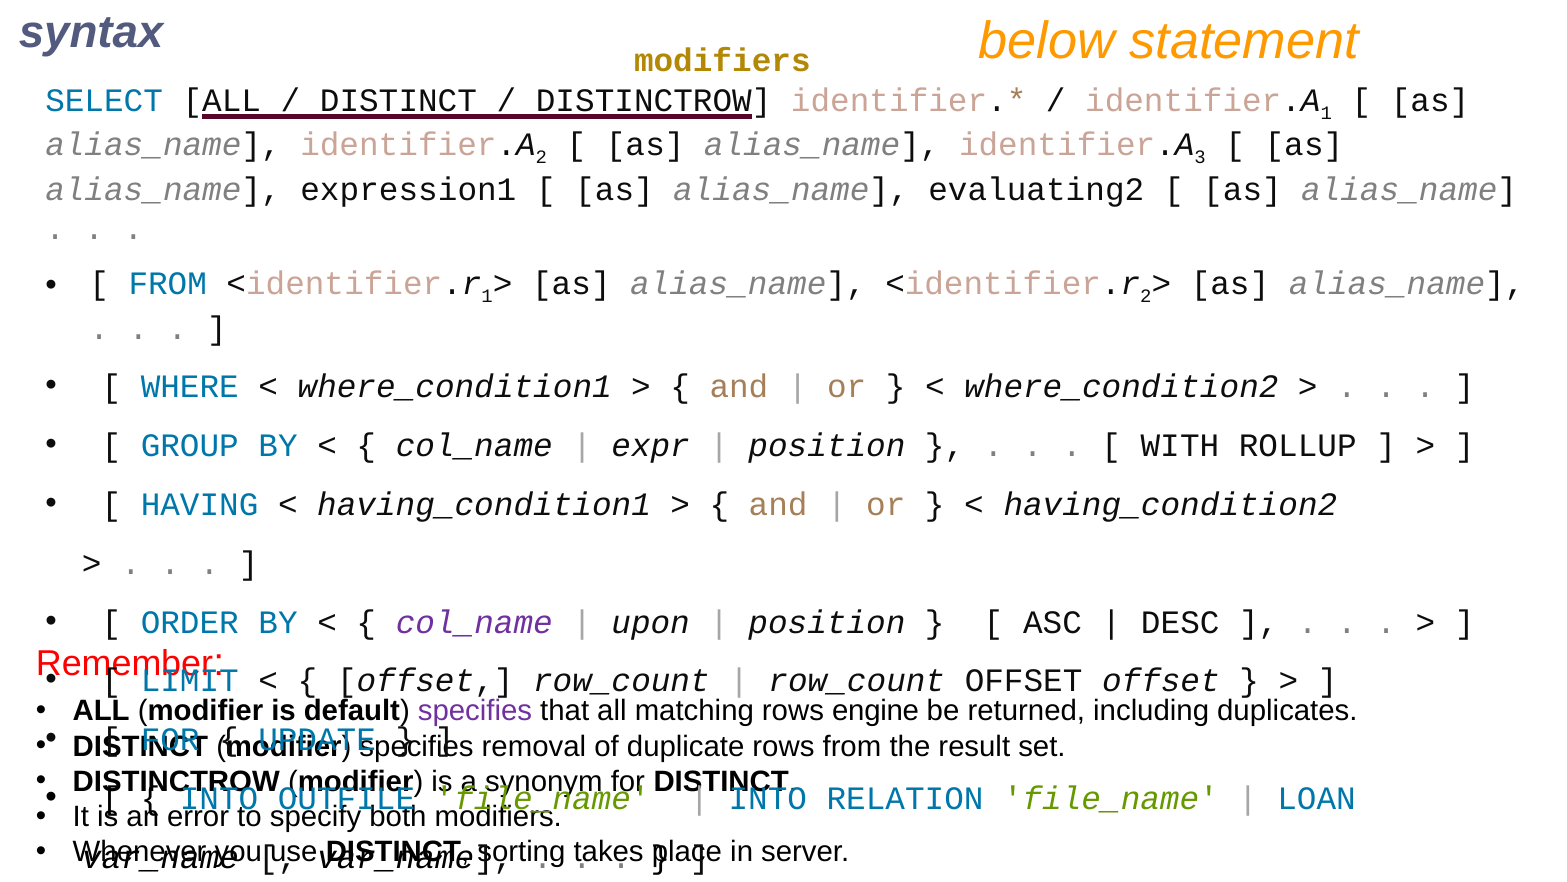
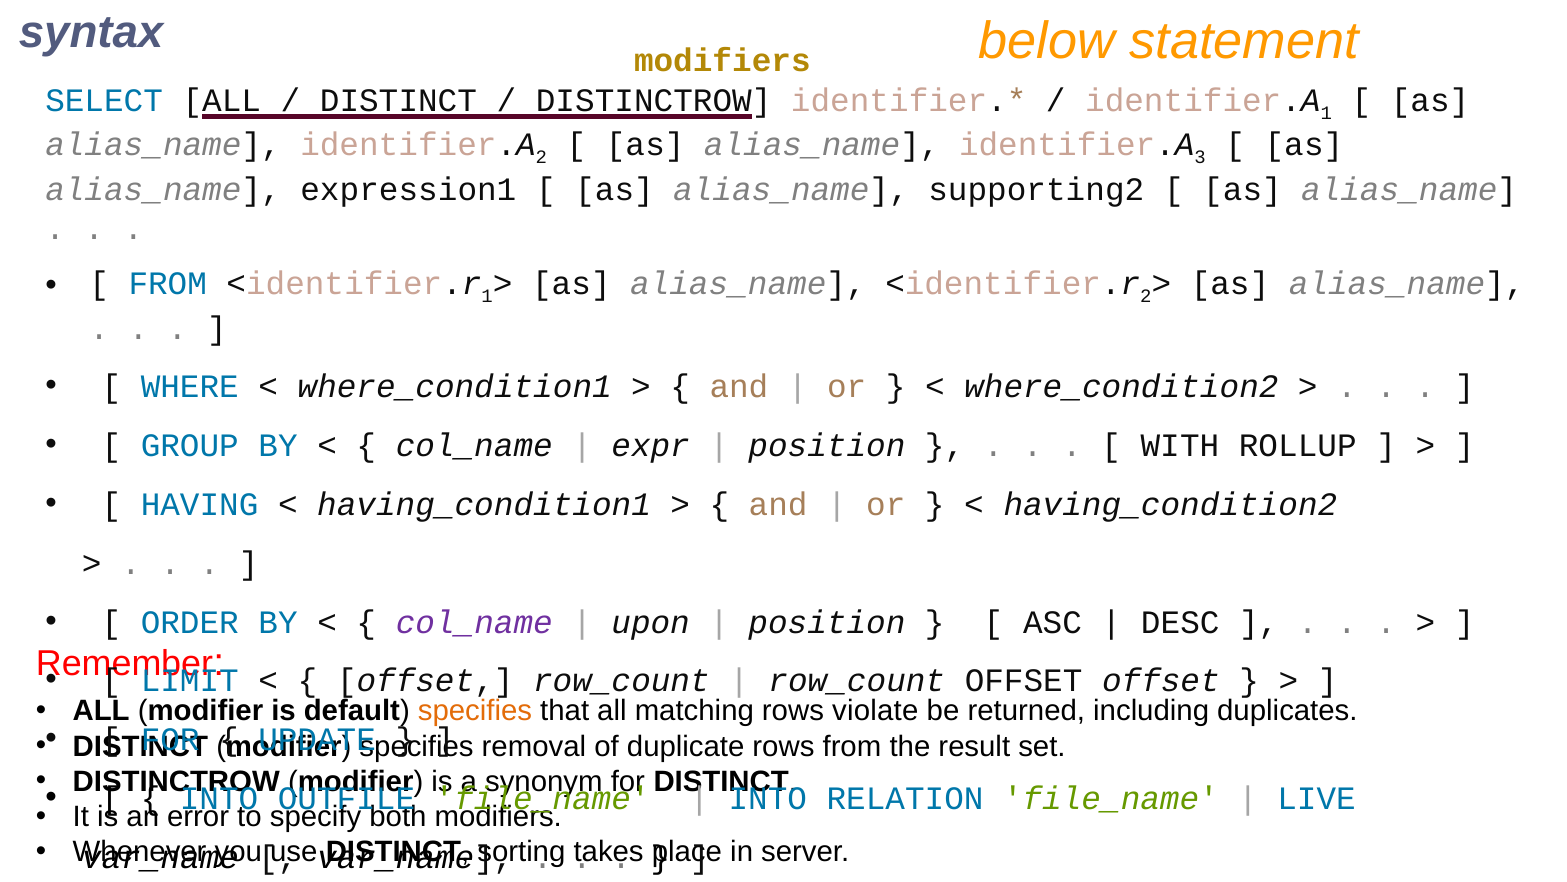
evaluating2: evaluating2 -> supporting2 (1036, 189)
specifies colour: purple -> orange (475, 711)
engine: engine -> violate (875, 711)
LOAN: LOAN -> LIVE (1317, 798)
